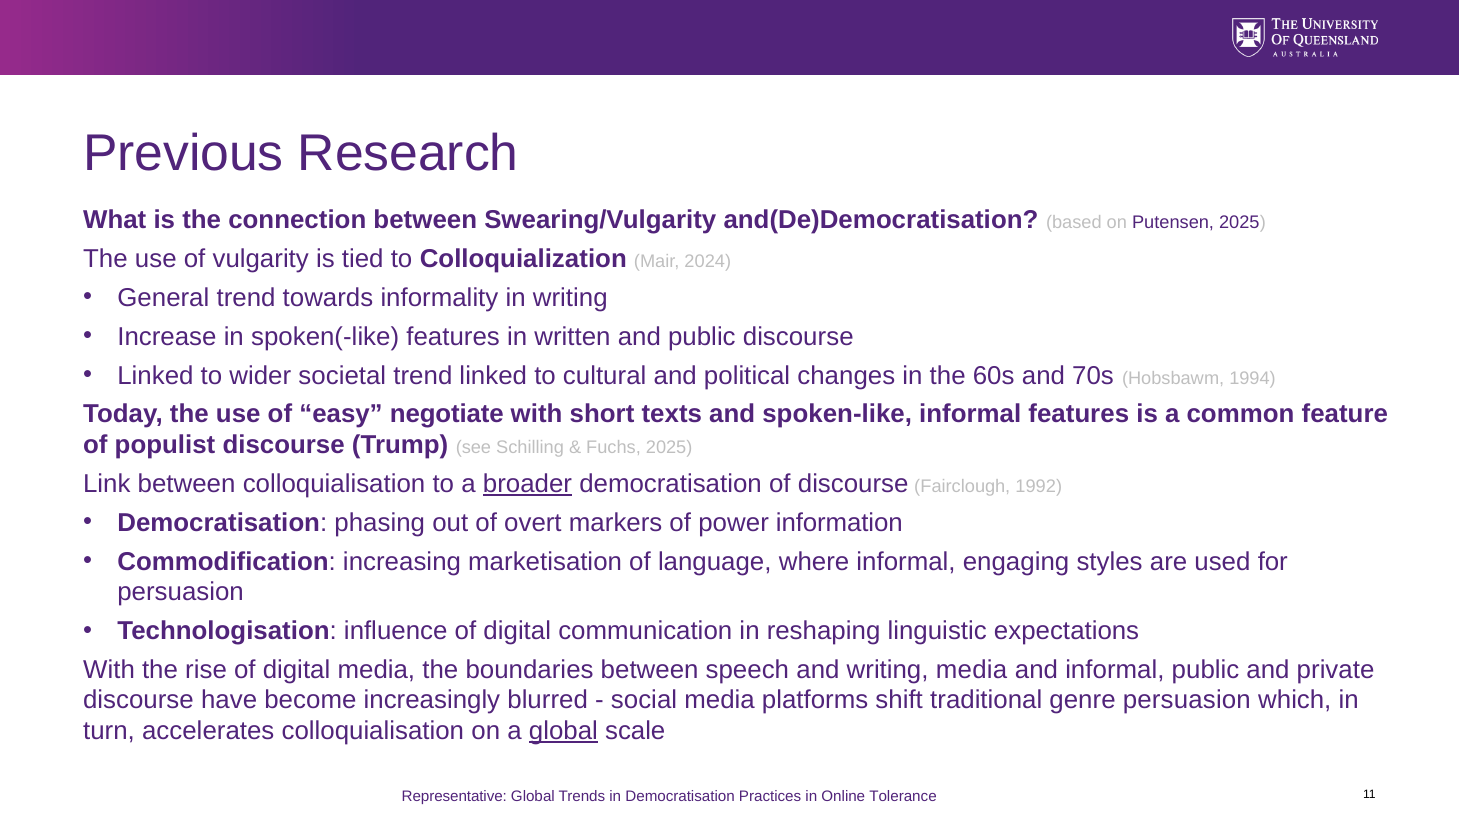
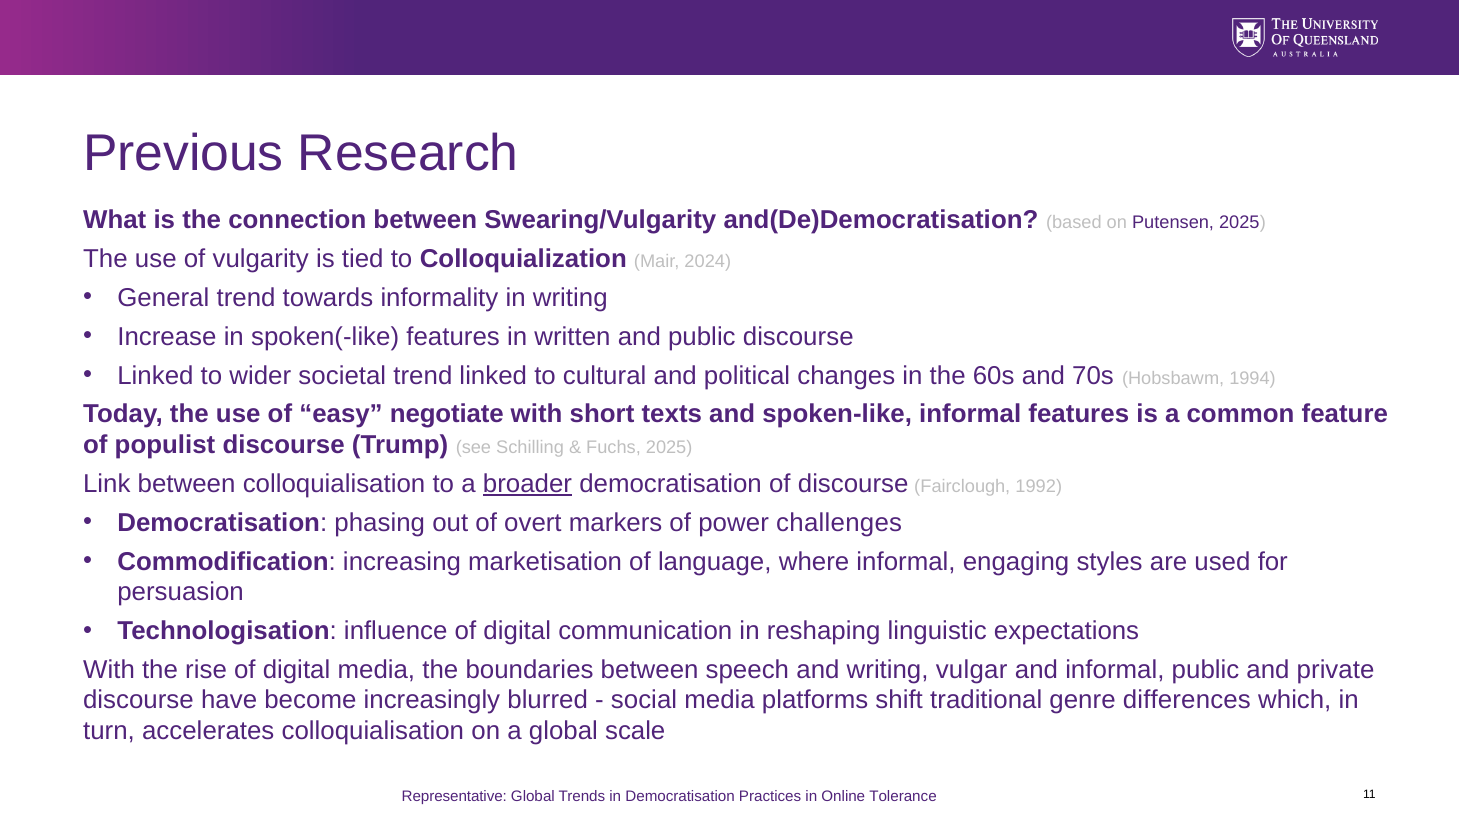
information: information -> challenges (839, 523)
writing media: media -> vulgar (972, 670)
genre persuasion: persuasion -> differences (1187, 701)
global underline: present -> none (563, 732)
